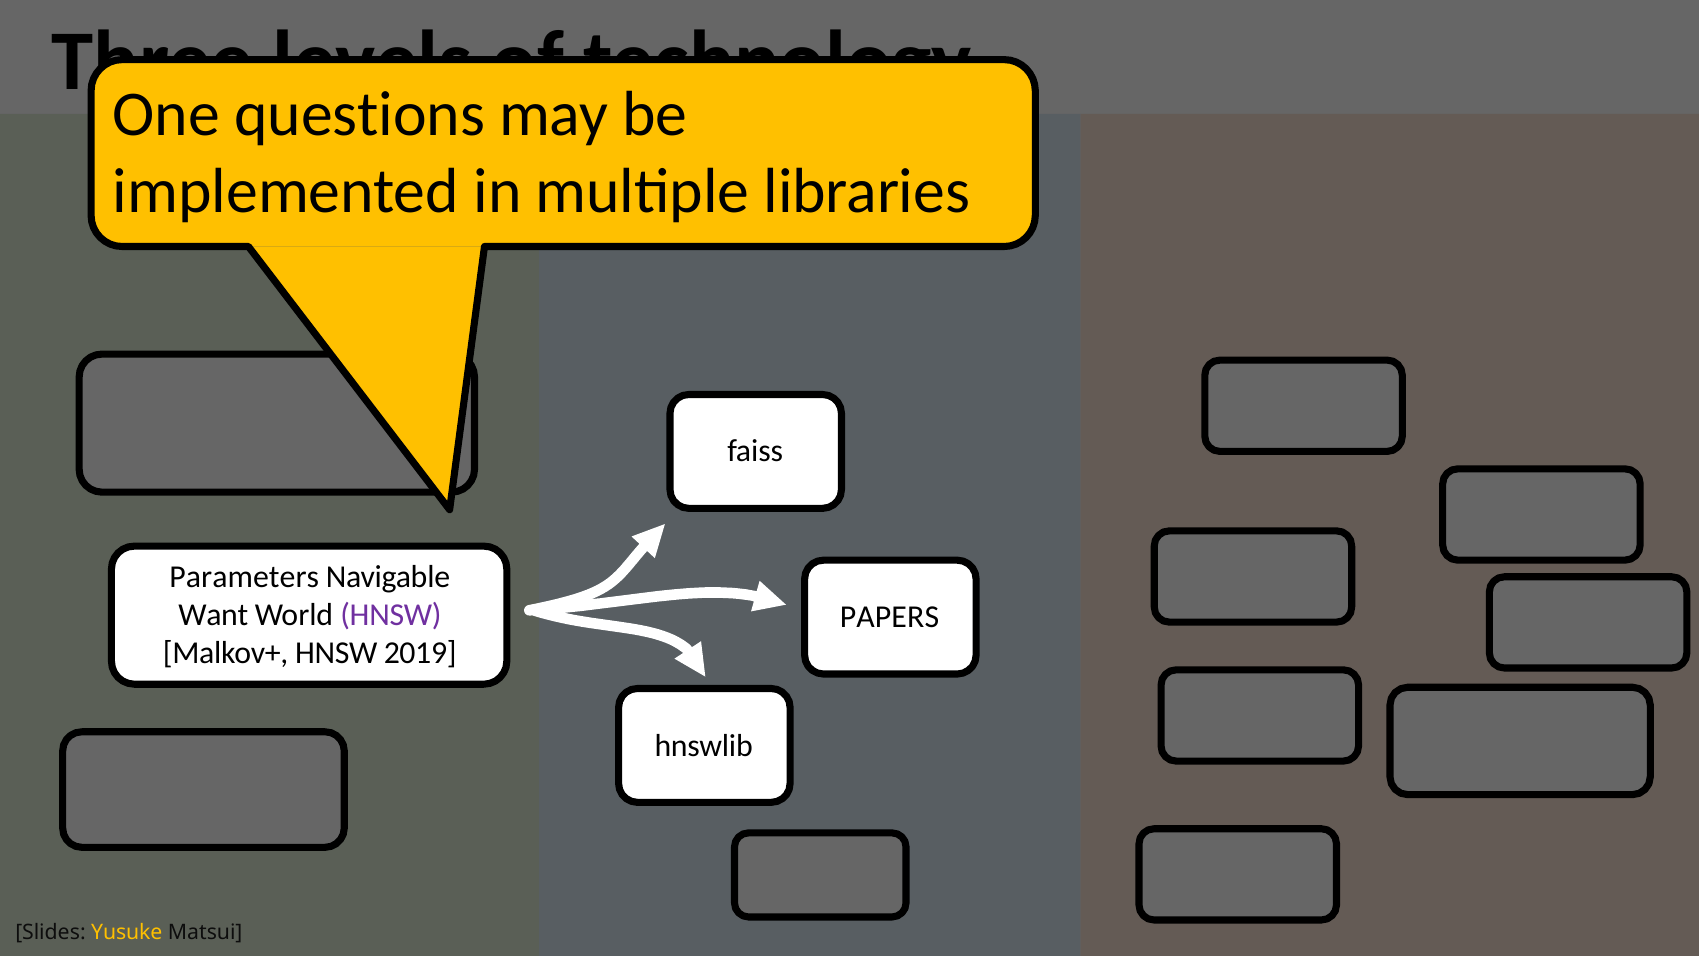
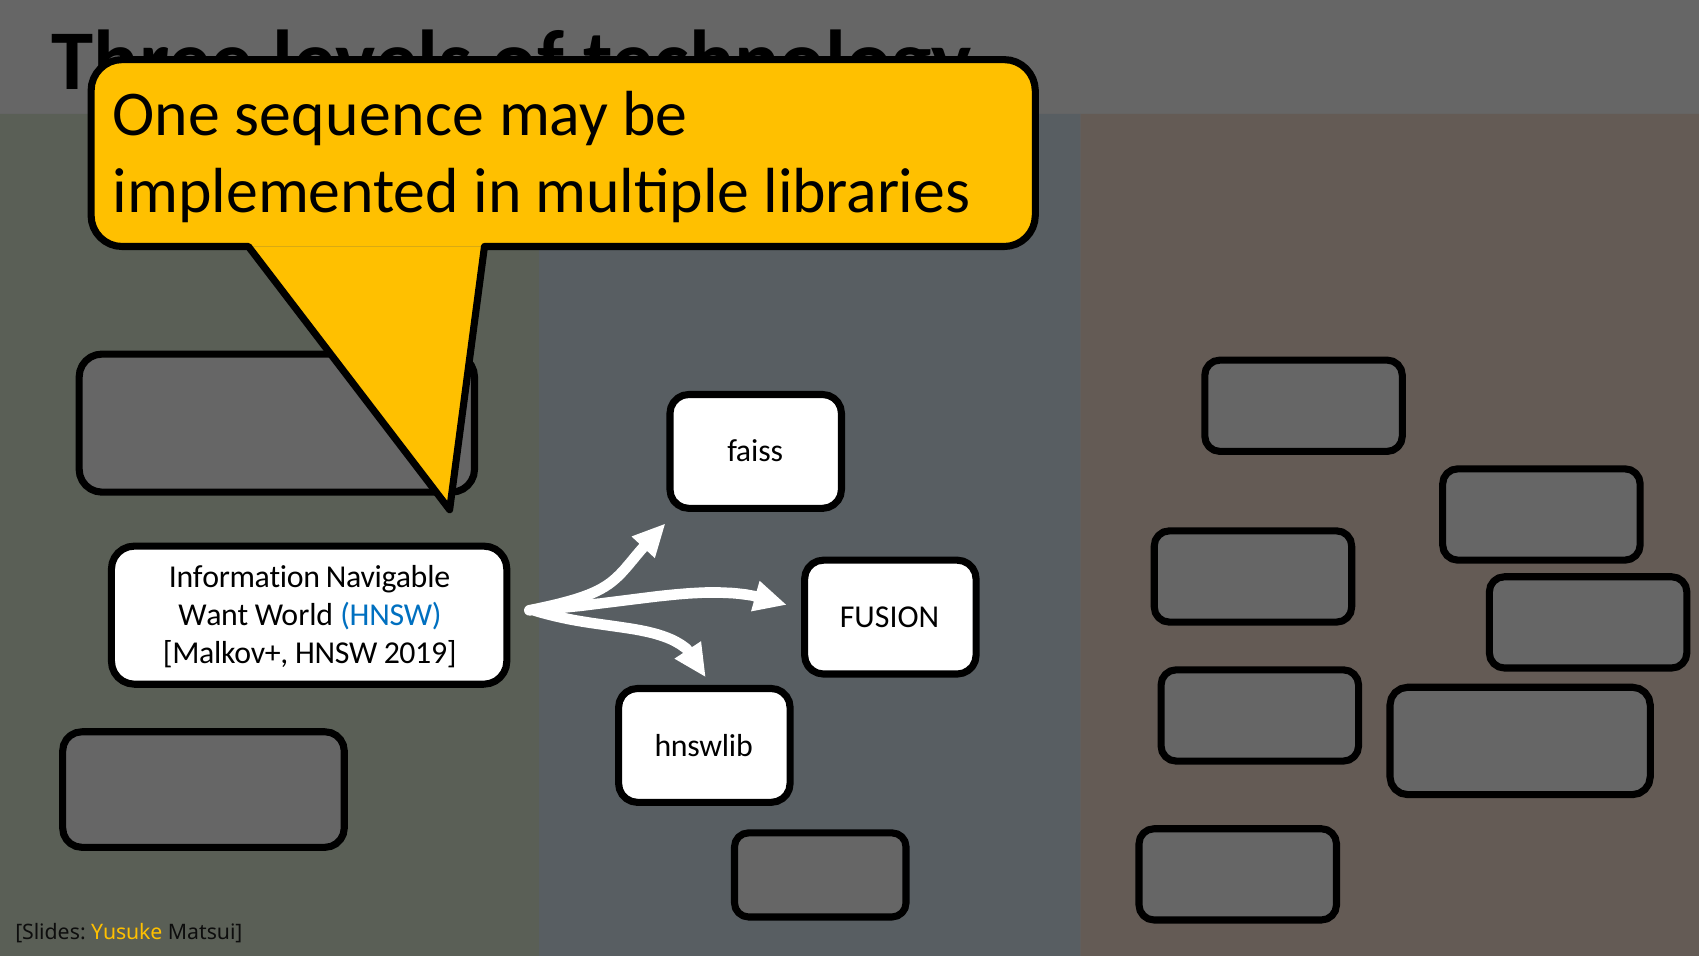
questions: questions -> sequence (359, 115)
Parameters: Parameters -> Information (244, 577)
HNSW colour: purple -> blue (391, 615)
PAPERS: PAPERS -> FUSION (890, 617)
